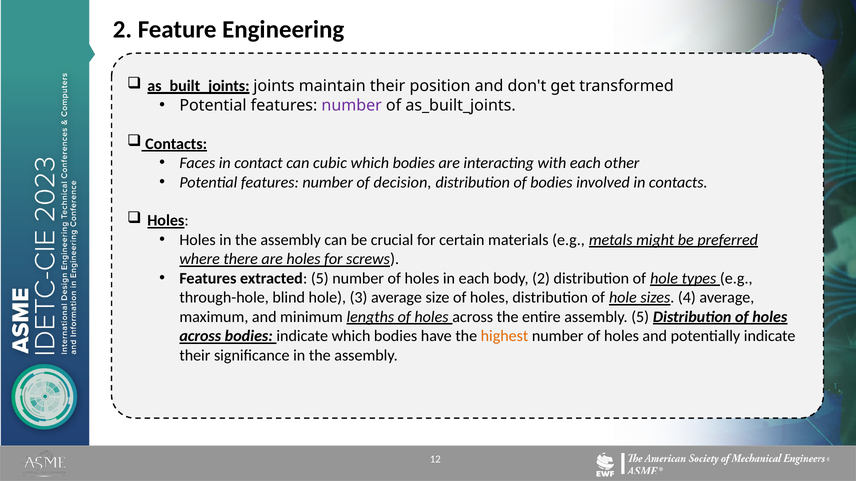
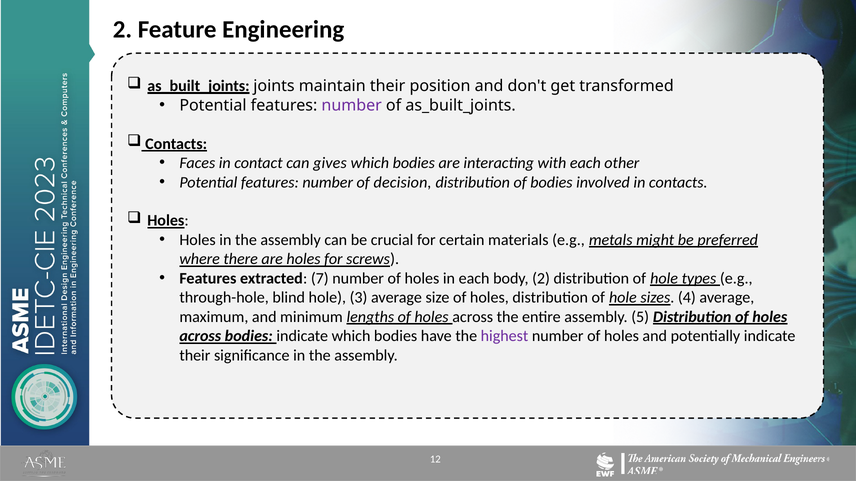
cubic: cubic -> gives (330, 163)
extracted 5: 5 -> 7 (320, 279)
highest colour: orange -> purple (505, 336)
